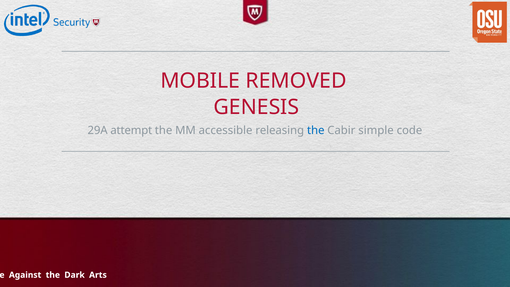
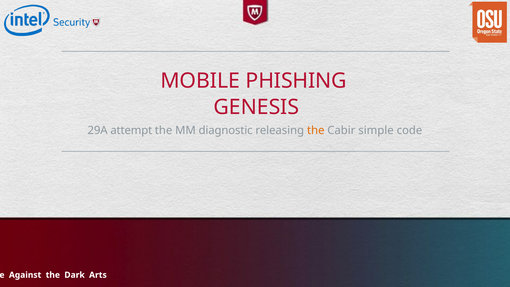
REMOVED: REMOVED -> PHISHING (296, 81)
accessible: accessible -> diagnostic (226, 130)
the colour: blue -> orange (316, 130)
